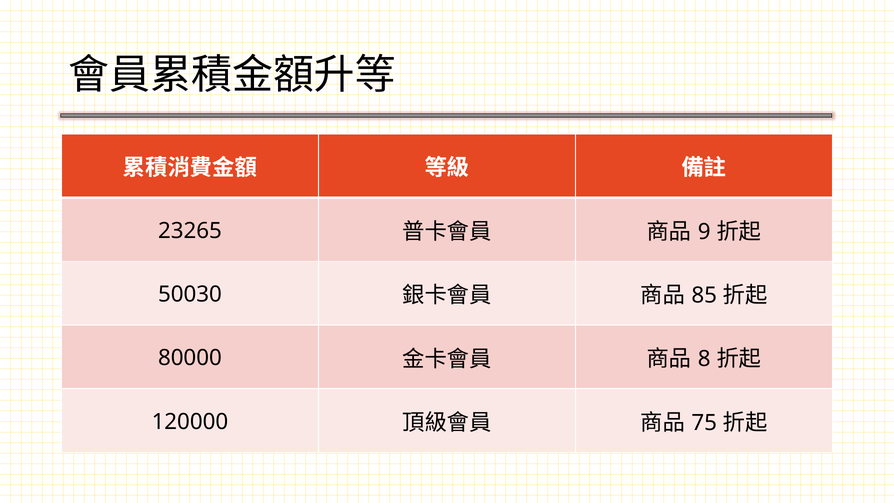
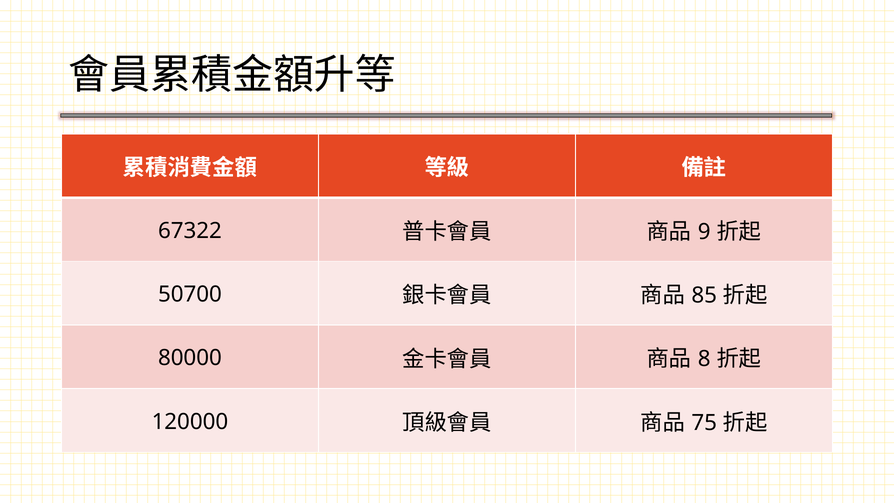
23265: 23265 -> 67322 (190, 231)
50030: 50030 -> 50700 (190, 294)
